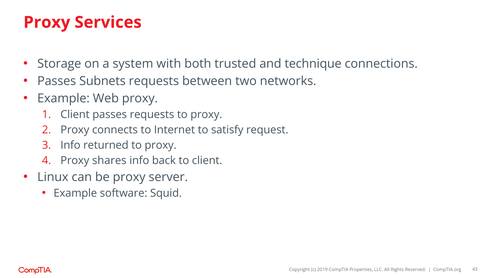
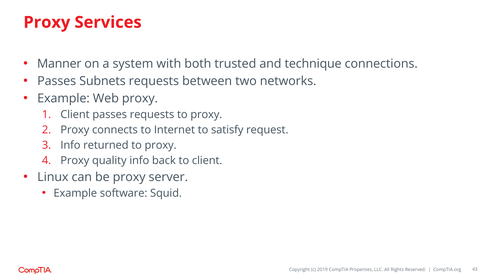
Storage: Storage -> Manner (59, 64)
shares: shares -> quality (109, 160)
